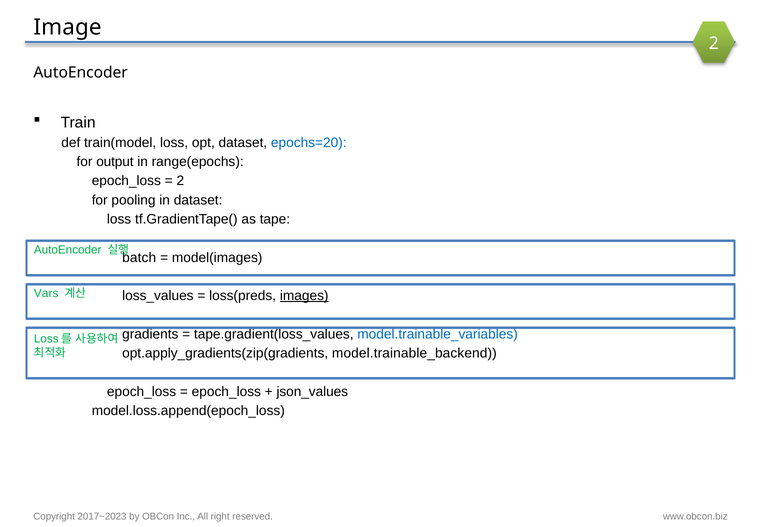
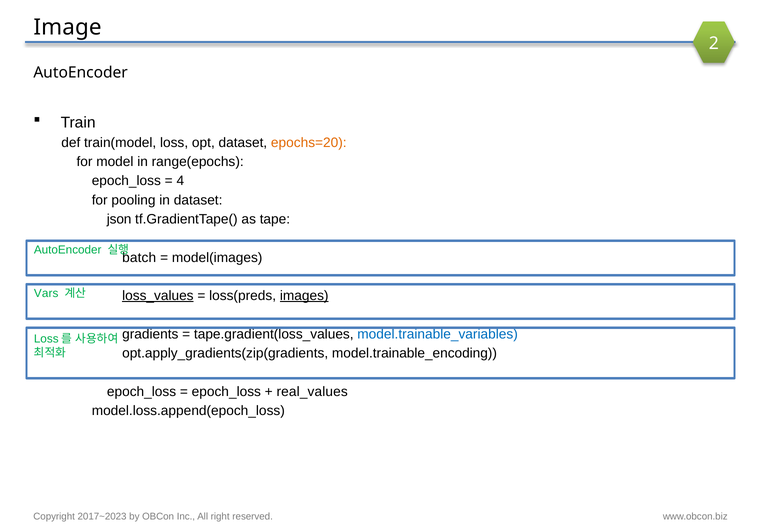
epochs=20 colour: blue -> orange (309, 143)
output: output -> model (115, 162)
2: 2 -> 4 (180, 181)
loss: loss -> json (119, 219)
loss_values underline: none -> present (158, 296)
model.trainable_backend: model.trainable_backend -> model.trainable_encoding (414, 353)
json_values: json_values -> real_values (312, 391)
